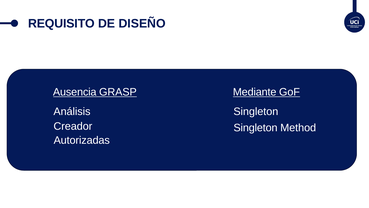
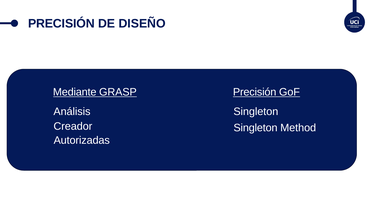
REQUISITO: REQUISITO -> PRECISIÓN (61, 23)
Ausencia: Ausencia -> Mediante (75, 92)
GRASP Mediante: Mediante -> Precisión (255, 92)
